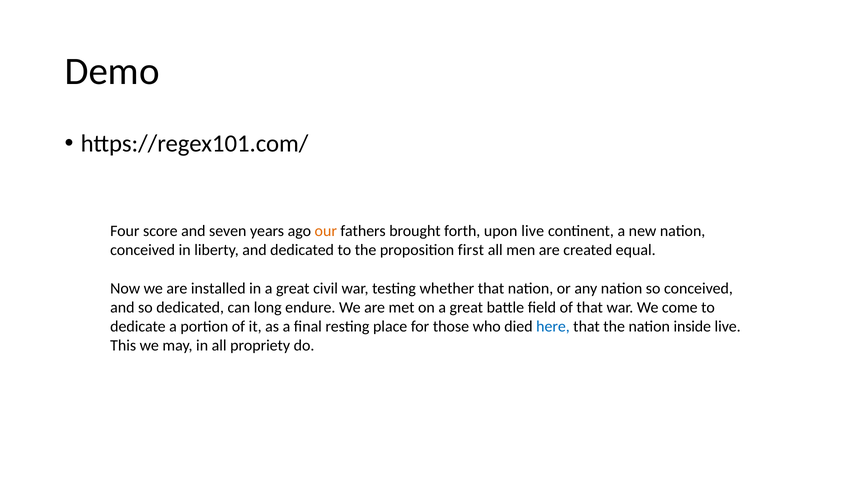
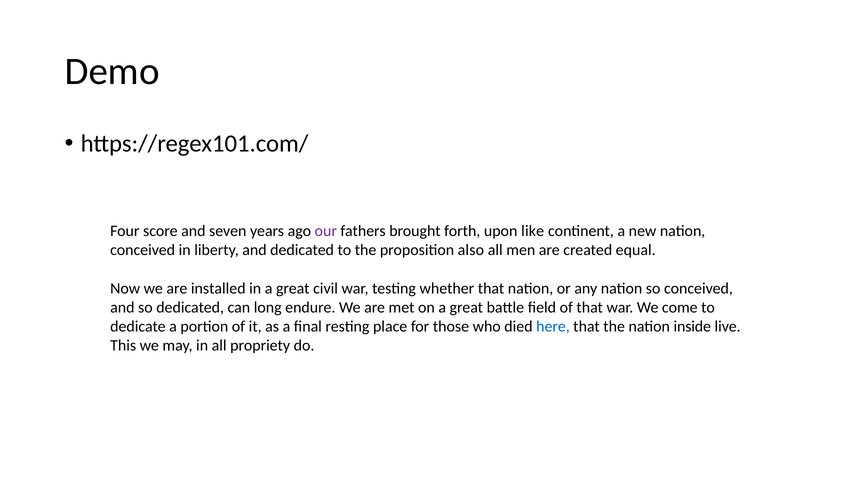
our colour: orange -> purple (326, 231)
upon live: live -> like (533, 231)
first: first -> also (471, 250)
